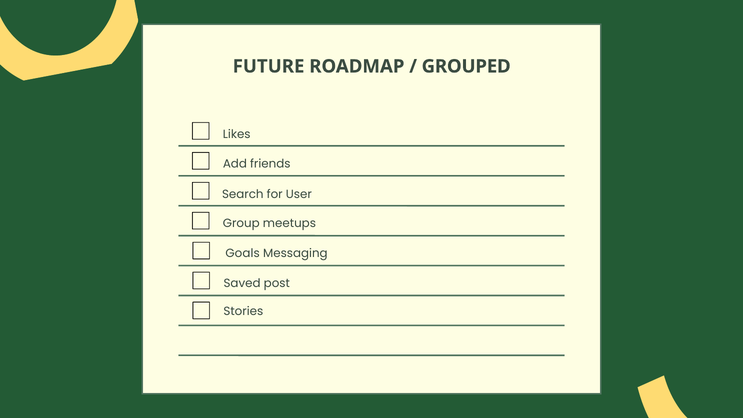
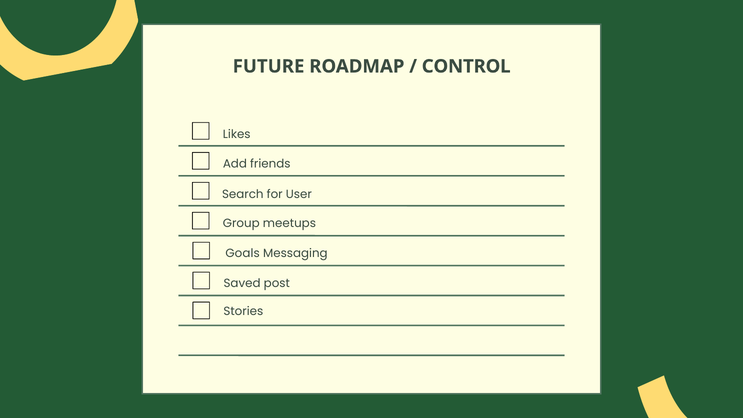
GROUPED: GROUPED -> CONTROL (466, 66)
